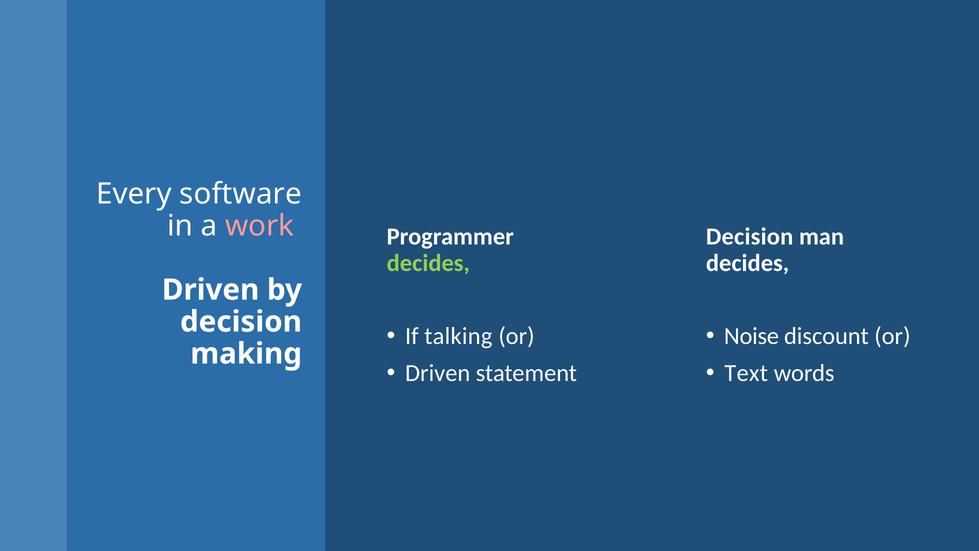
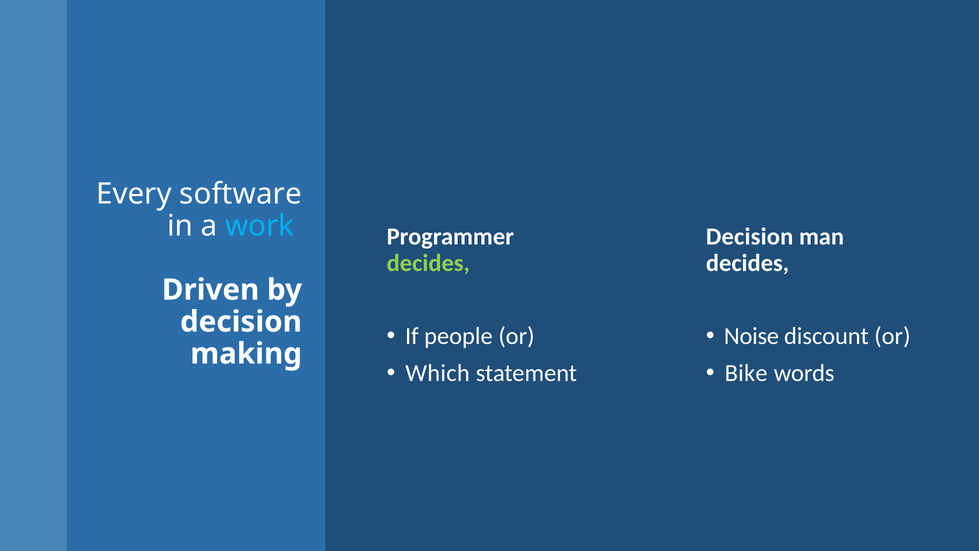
work colour: pink -> light blue (260, 226)
talking: talking -> people (458, 336)
Driven: Driven -> Which (438, 373)
Text: Text -> Bike (746, 373)
